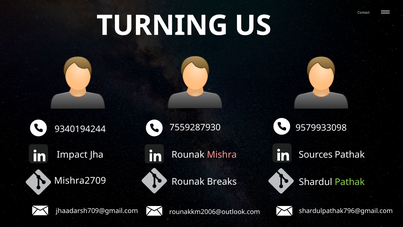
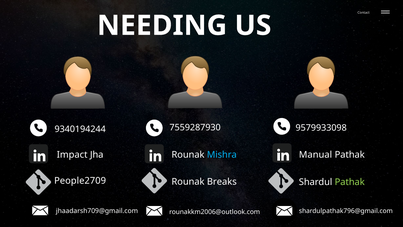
TURNING: TURNING -> NEEDING (162, 26)
Mishra colour: pink -> light blue (222, 155)
Sources: Sources -> Manual (316, 155)
Mishra2709: Mishra2709 -> People2709 (80, 181)
